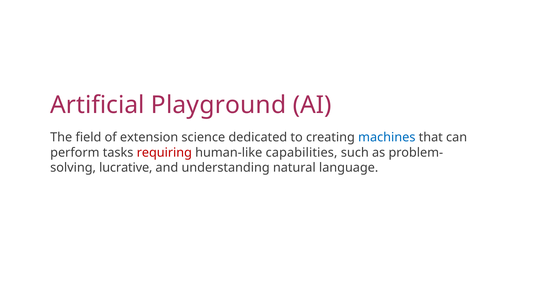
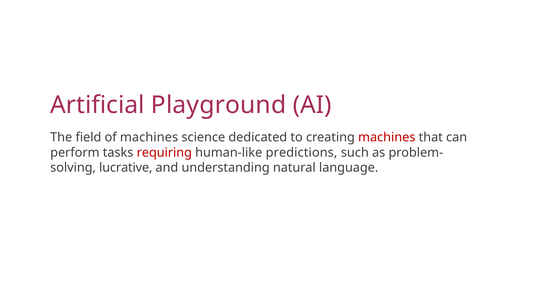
of extension: extension -> machines (149, 138)
machines colour: blue -> red (387, 138)
capabilities: capabilities -> predictions (302, 153)
